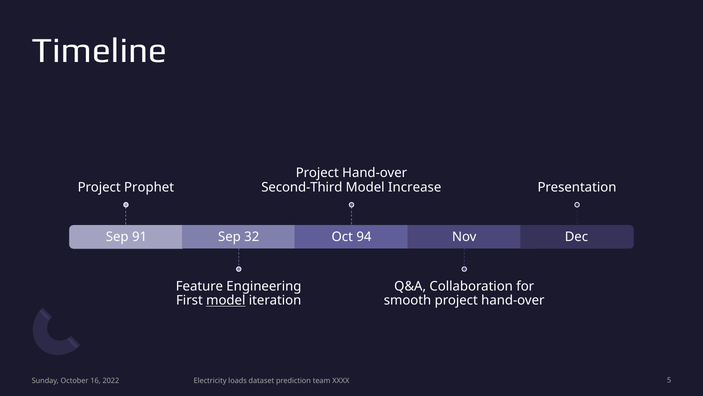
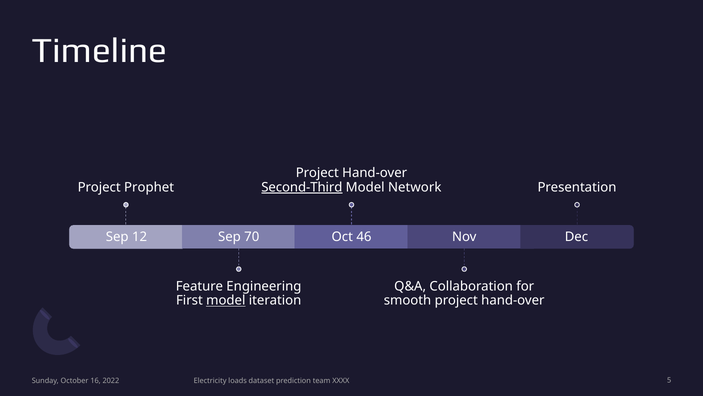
Second-Third underline: none -> present (302, 187)
Increase: Increase -> Network (415, 187)
91: 91 -> 12 (140, 236)
32: 32 -> 70 (252, 236)
94: 94 -> 46 (364, 236)
